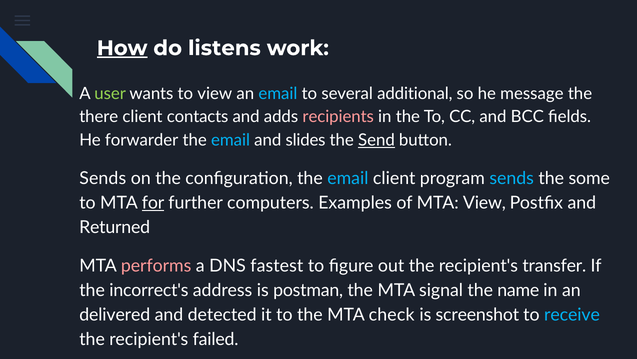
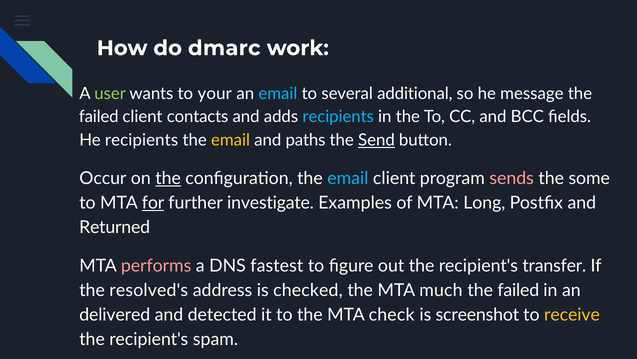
How underline: present -> none (122, 48)
listens: listens -> dmarc (224, 48)
to view: view -> your (215, 94)
there: there -> failed (99, 117)
recipients colour: pink -> light blue (338, 117)
He forwarder: forwarder -> recipients (142, 140)
email colour: light blue -> yellow (231, 140)
slides: slides -> paths (306, 140)
Sends: Sends -> Occur (103, 178)
the underline: none -> present (168, 178)
sends colour: light blue -> pink (512, 178)
computers: computers -> investigate (271, 202)
MTA View: View -> Long (484, 202)
incorrect's: incorrect's -> resolved's (149, 290)
postman: postman -> checked (308, 290)
signal: signal -> much (441, 290)
name: name -> failed (518, 290)
receive colour: light blue -> yellow (572, 314)
failed: failed -> spam (215, 339)
